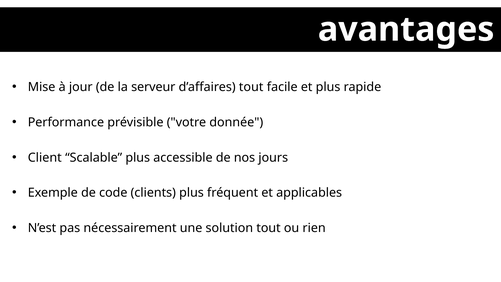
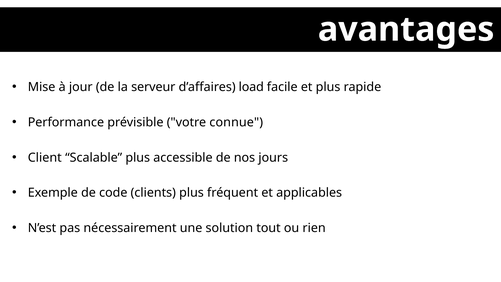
d’affaires tout: tout -> load (251, 87)
donnée: donnée -> connue (236, 122)
